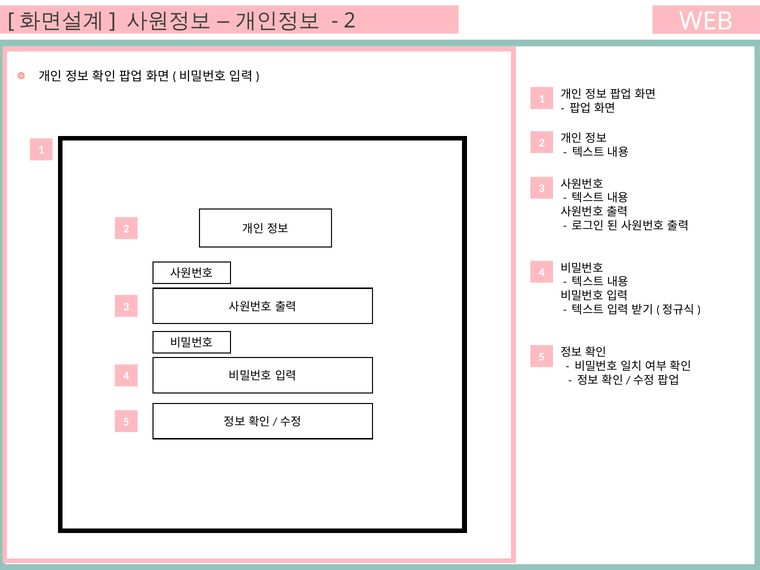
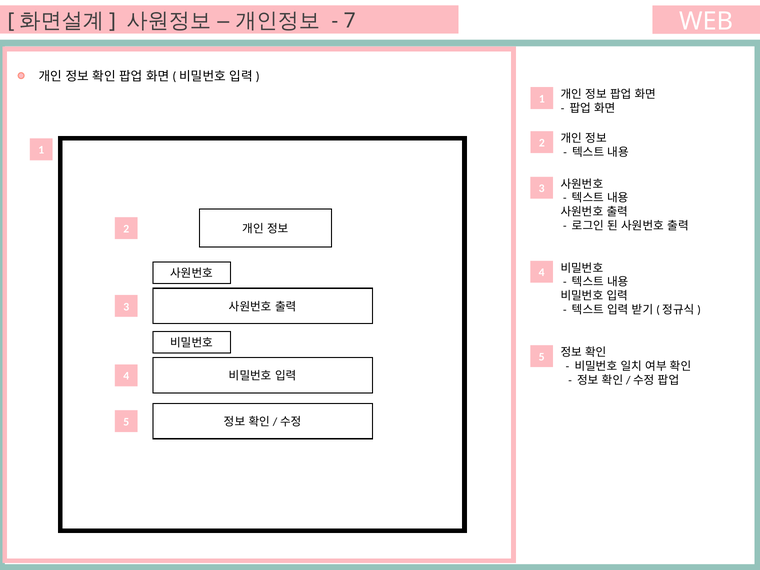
2: 2 -> 7 (350, 21)
